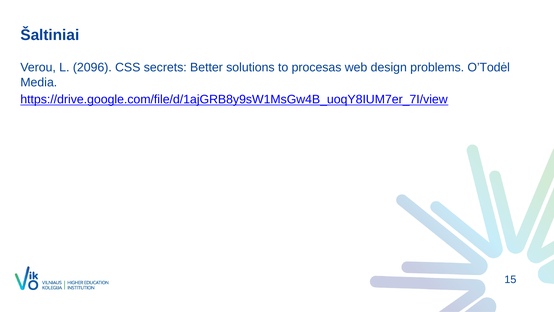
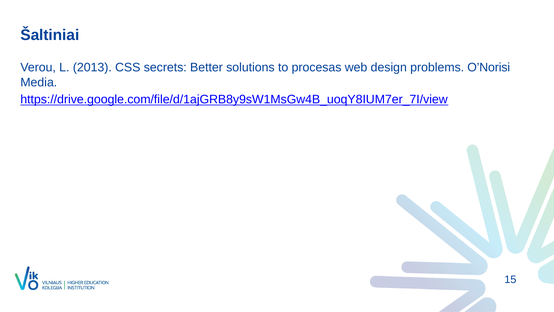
2096: 2096 -> 2013 (92, 67)
O’Todėl: O’Todėl -> O’Norisi (489, 67)
